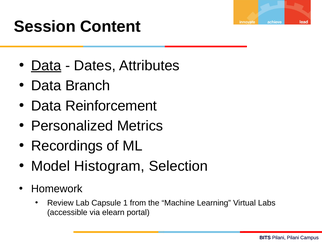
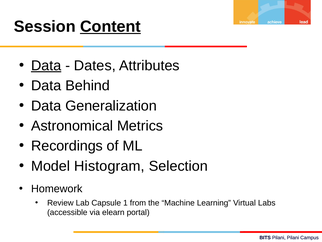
Content underline: none -> present (110, 27)
Branch: Branch -> Behind (88, 86)
Reinforcement: Reinforcement -> Generalization (111, 106)
Personalized: Personalized -> Astronomical (72, 126)
